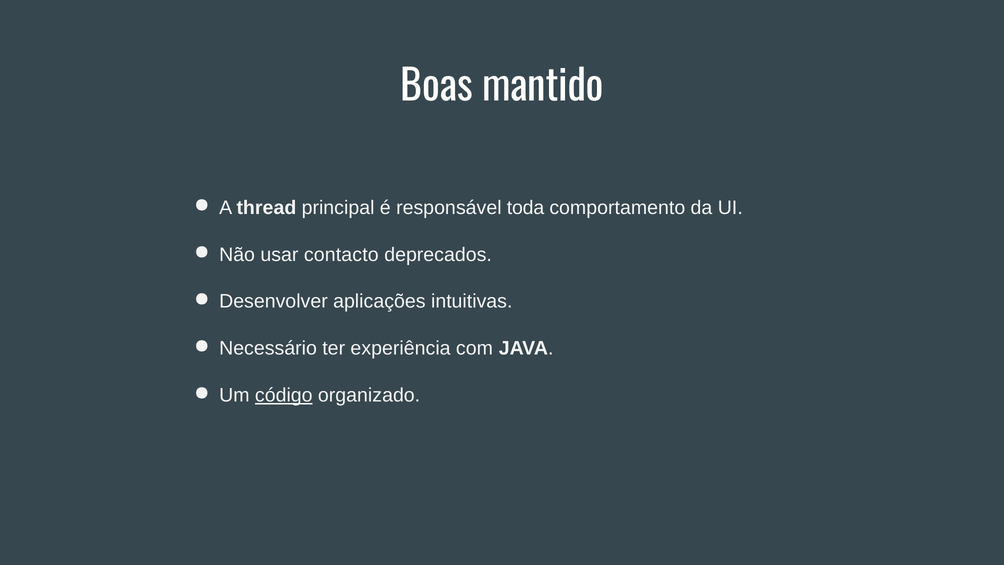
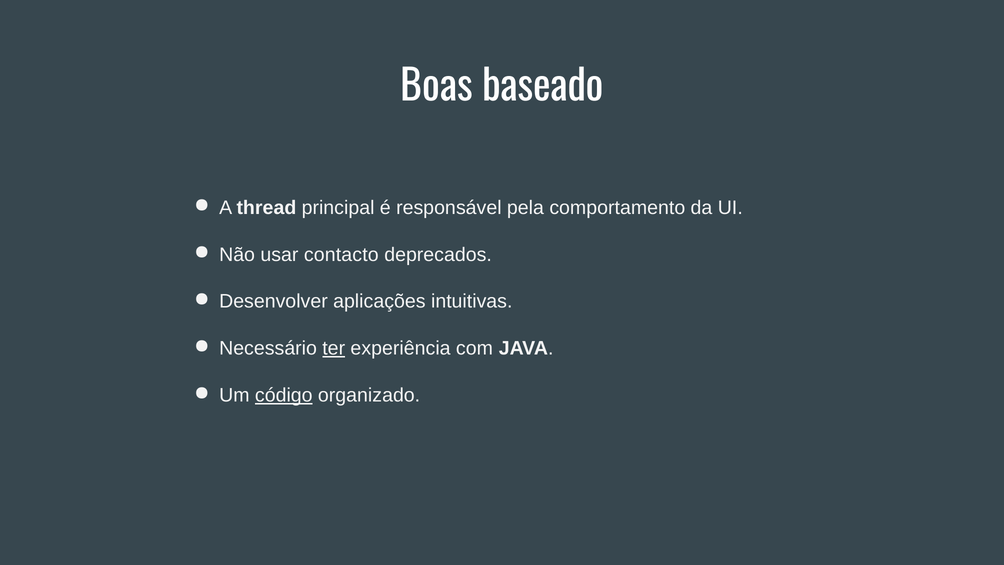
mantido: mantido -> baseado (543, 87)
toda: toda -> pela (525, 208)
ter underline: none -> present (334, 348)
